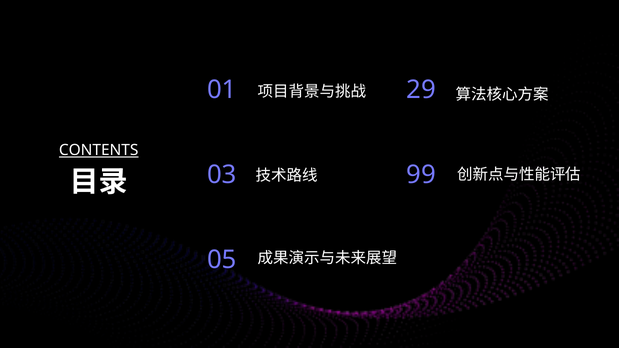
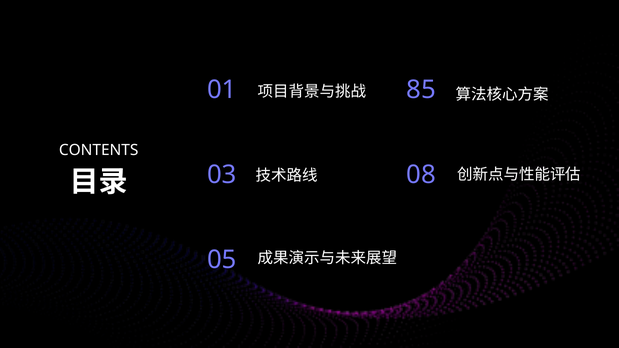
29: 29 -> 85 (421, 90)
CONTENTS underline: present -> none (99, 150)
99: 99 -> 08 (421, 175)
